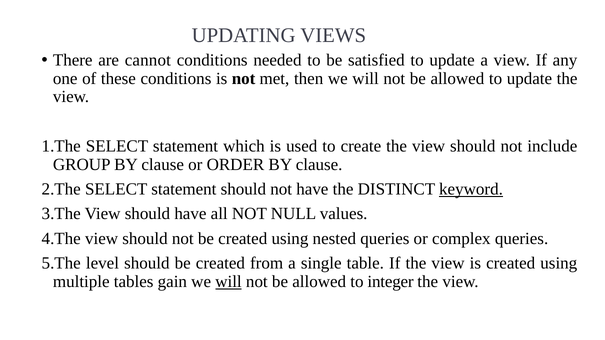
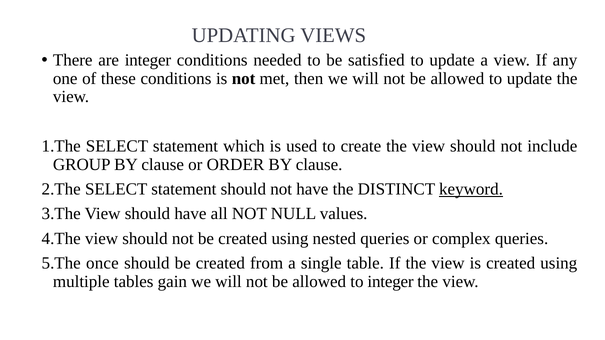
are cannot: cannot -> integer (148, 60)
level: level -> once (102, 263)
will underline: present -> none (228, 282)
